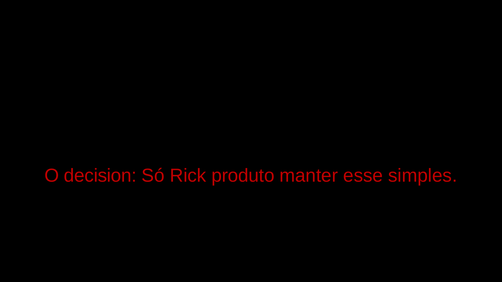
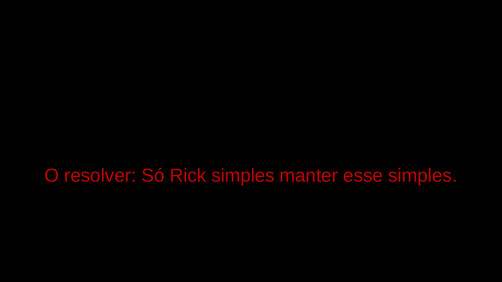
decision: decision -> resolver (100, 176)
Rick produto: produto -> simples (243, 176)
